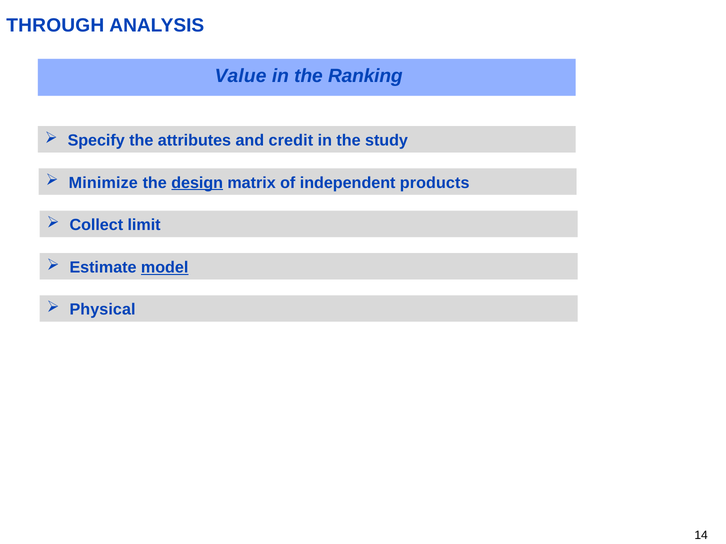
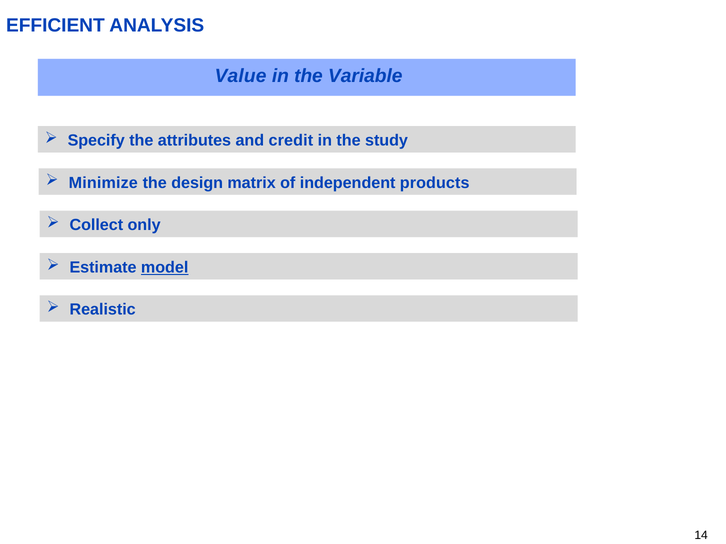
THROUGH: THROUGH -> EFFICIENT (55, 25)
Ranking: Ranking -> Variable (365, 76)
design underline: present -> none (197, 183)
limit: limit -> only (144, 225)
Physical: Physical -> Realistic (103, 310)
